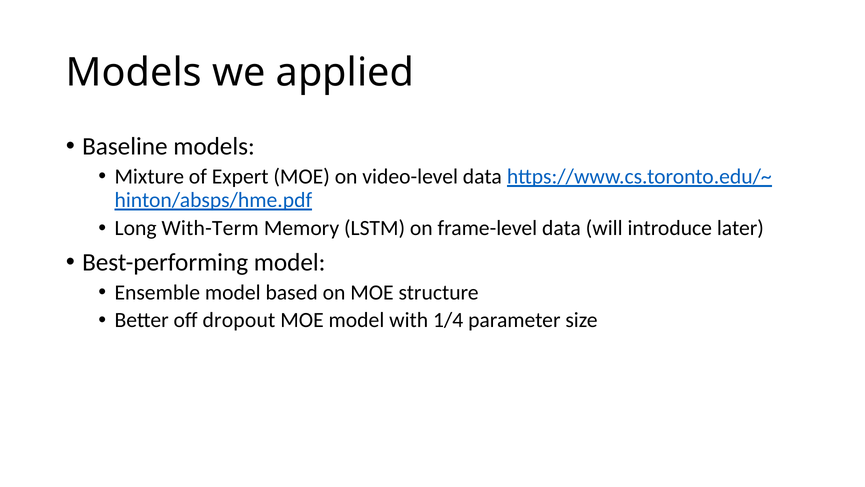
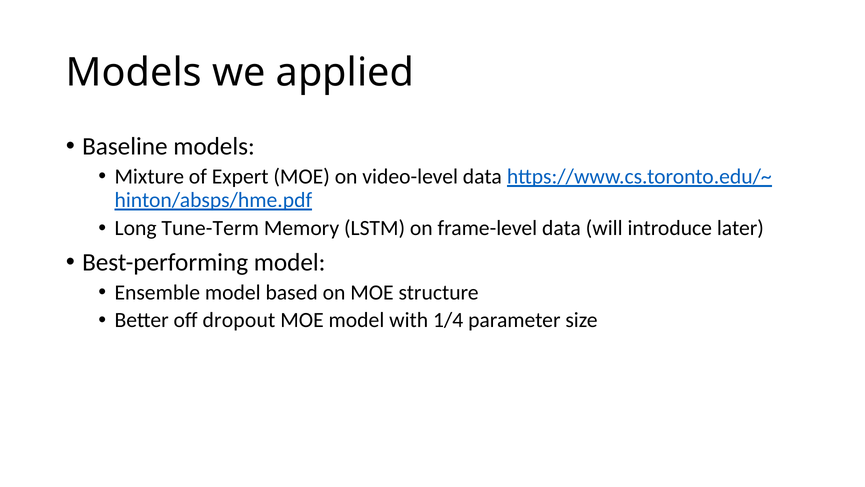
With-Term: With-Term -> Tune-Term (210, 228)
